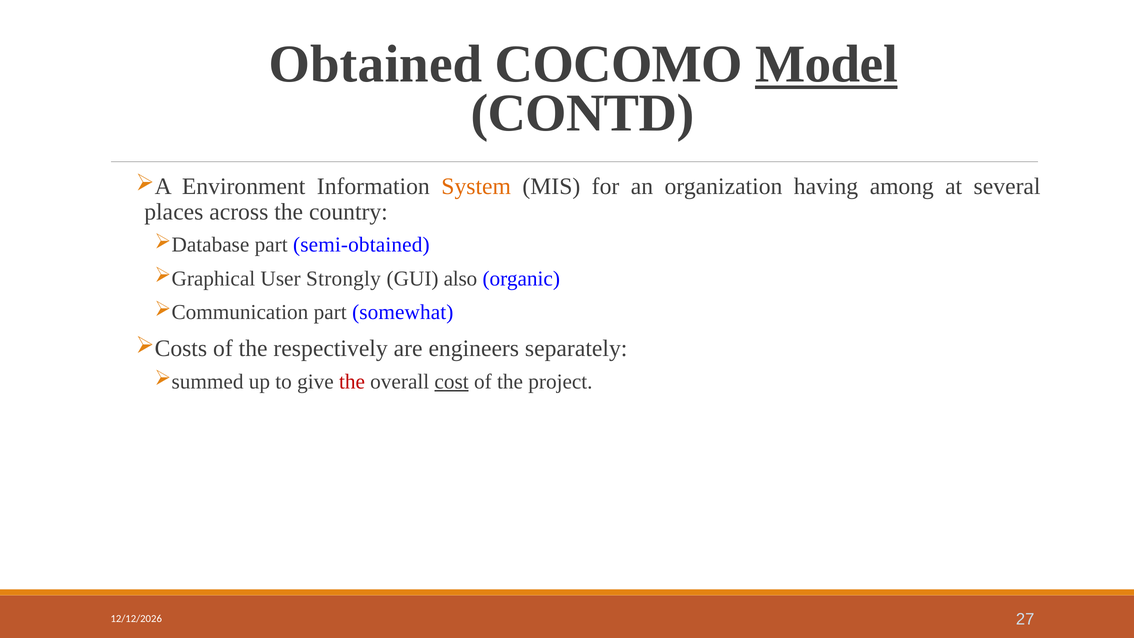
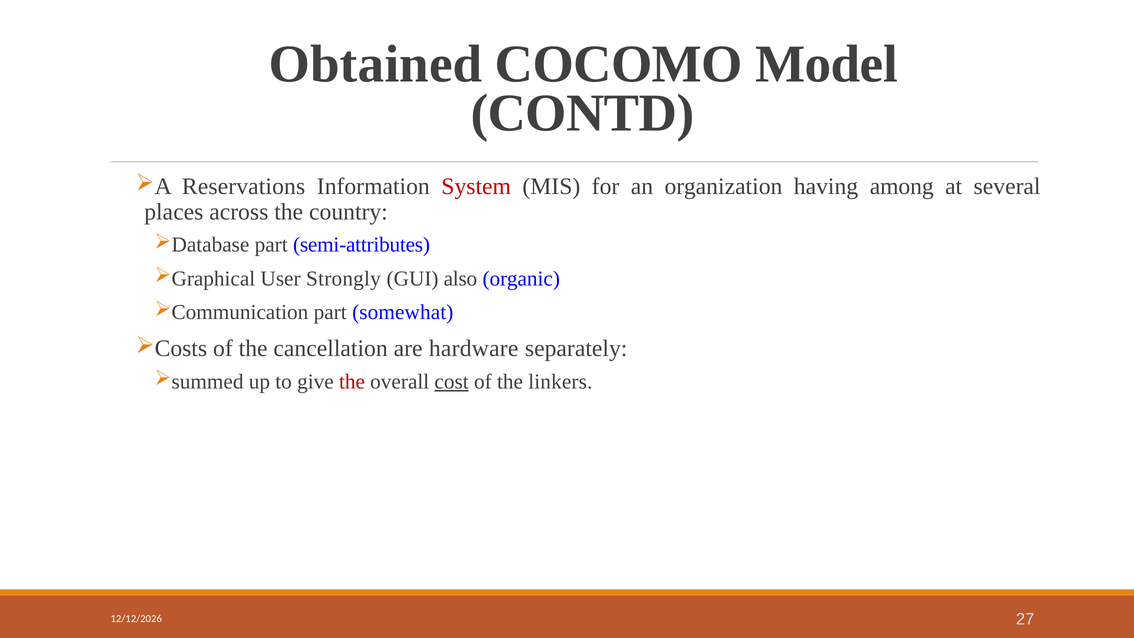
Model underline: present -> none (826, 64)
Environment: Environment -> Reservations (244, 186)
System colour: orange -> red (476, 186)
semi-obtained: semi-obtained -> semi-attributes (362, 245)
respectively: respectively -> cancellation (331, 349)
engineers: engineers -> hardware (474, 349)
project: project -> linkers (560, 381)
